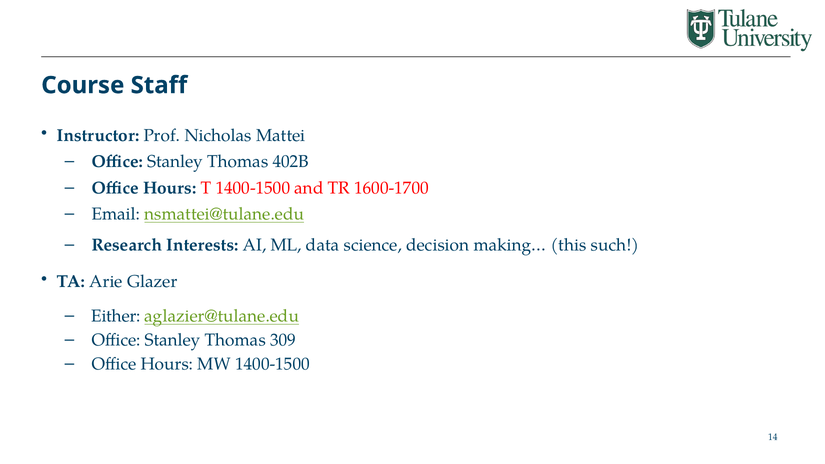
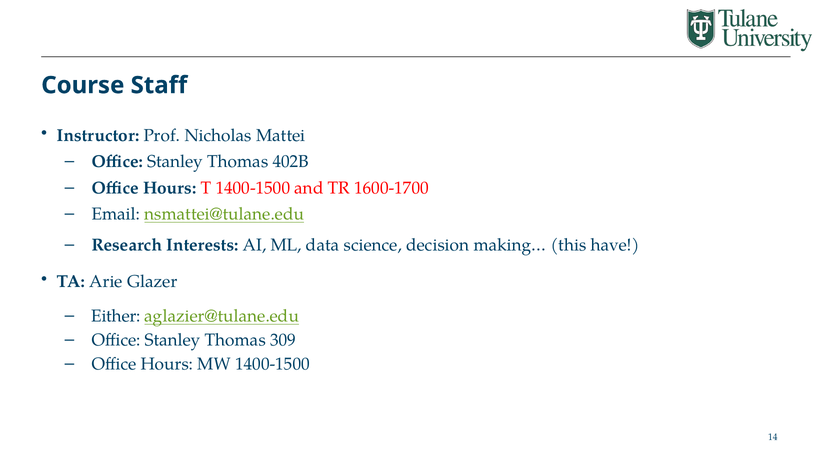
such: such -> have (615, 245)
